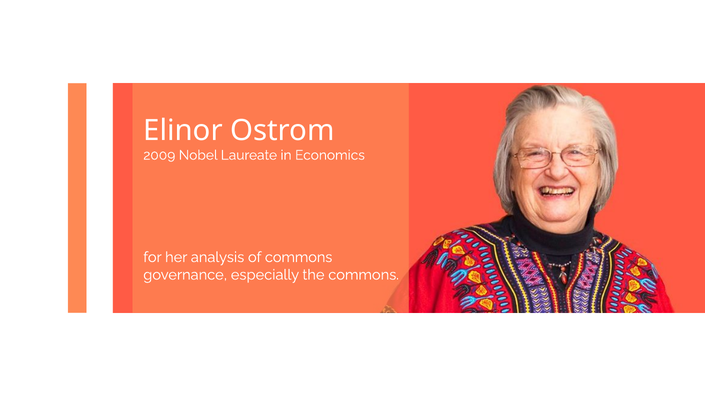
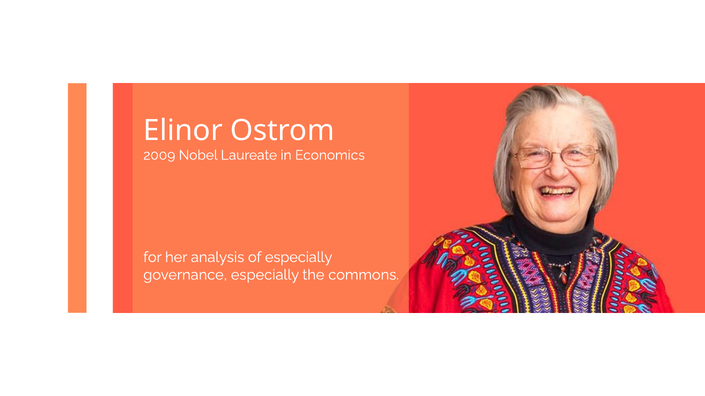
of commons: commons -> especially (299, 258)
